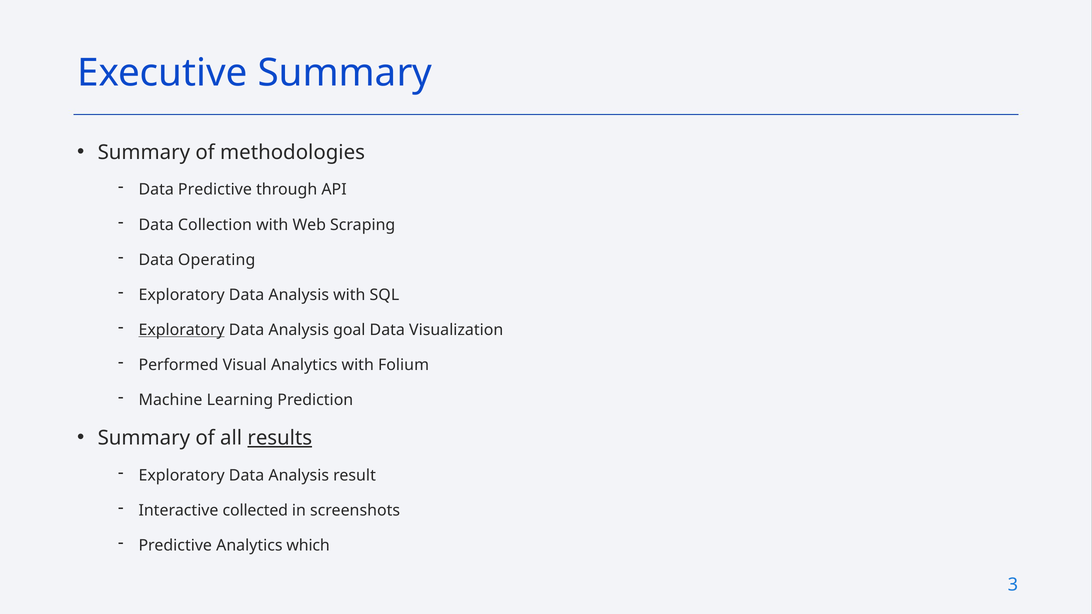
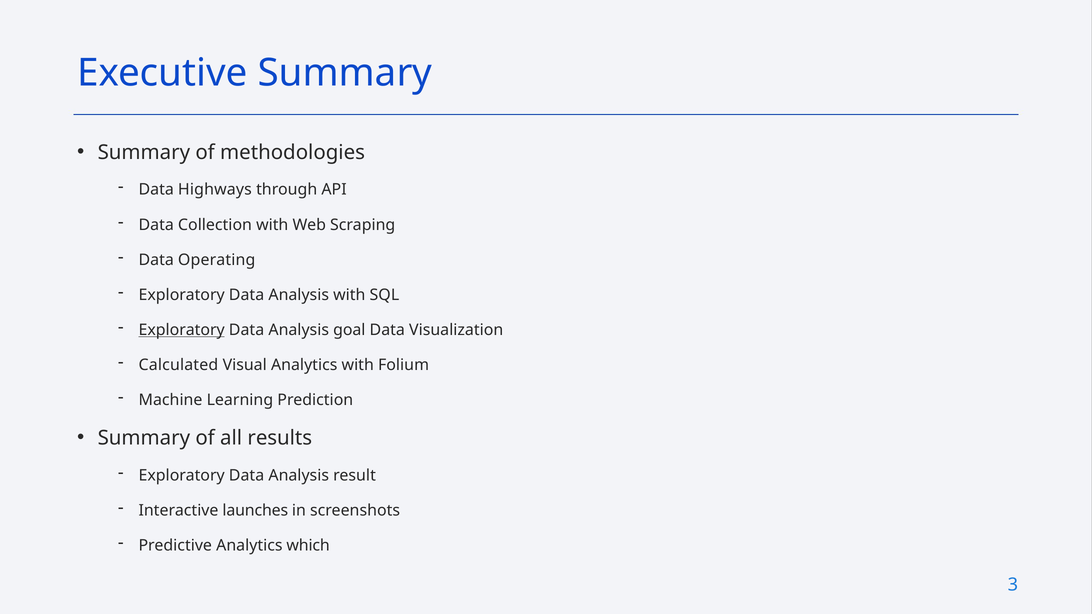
Data Predictive: Predictive -> Highways (215, 190)
Performed: Performed -> Calculated (178, 365)
results underline: present -> none (280, 438)
collected: collected -> launches (255, 511)
